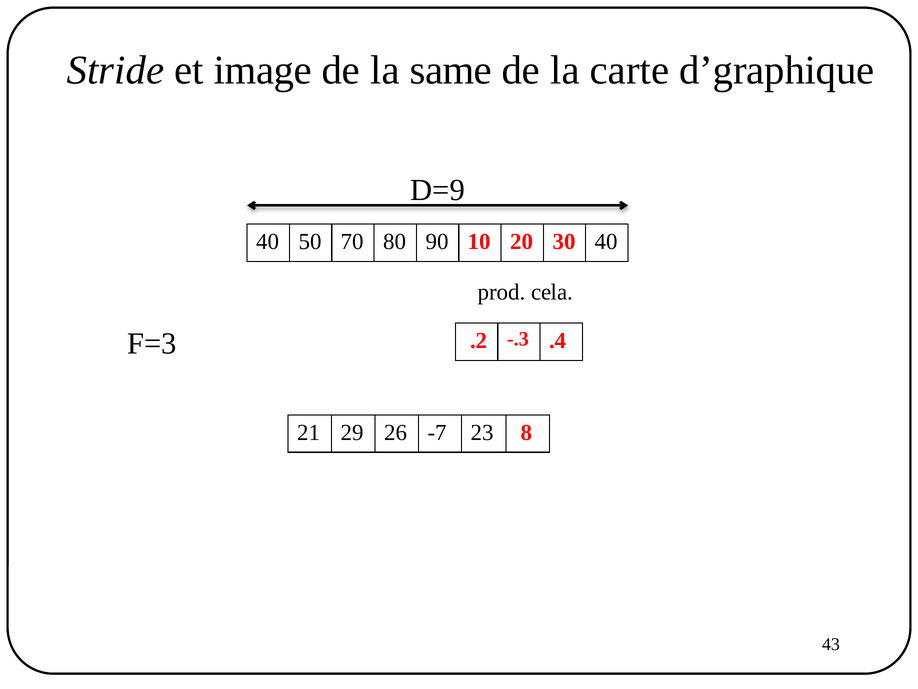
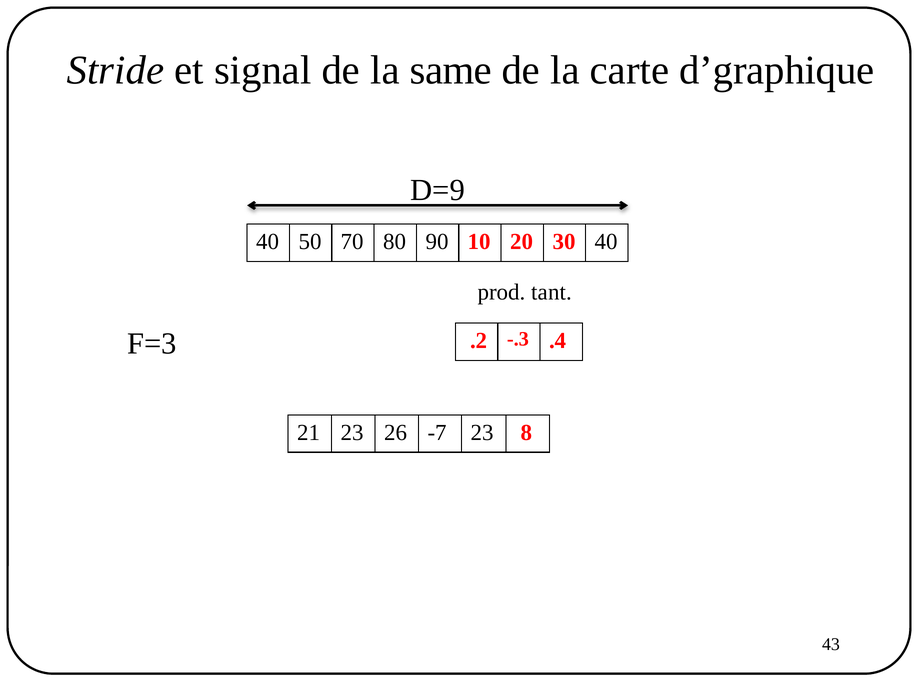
image: image -> signal (263, 70)
cela: cela -> tant (552, 292)
21 29: 29 -> 23 (352, 432)
